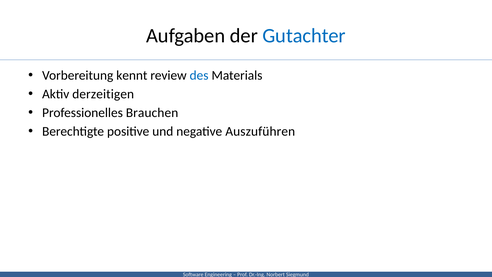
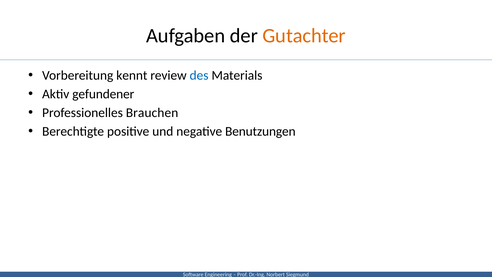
Gutachter colour: blue -> orange (304, 36)
derzeitigen: derzeitigen -> gefundener (103, 94)
Auszuführen: Auszuführen -> Benutzungen (260, 131)
